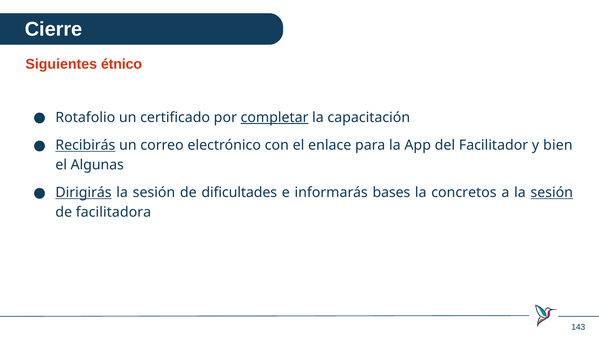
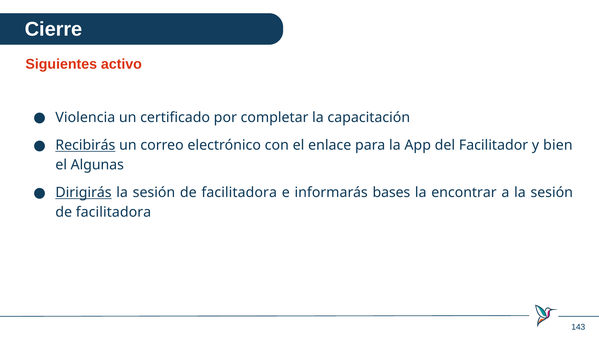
étnico: étnico -> activo (121, 64)
Rotafolio: Rotafolio -> Violencia (85, 117)
completar underline: present -> none (275, 117)
dificultades: dificultades -> facilitadora (239, 193)
concretos: concretos -> encontrar (464, 193)
sesión underline: present -> none (552, 193)
